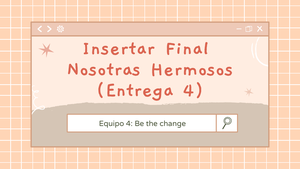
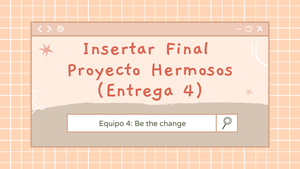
Nosotras: Nosotras -> Proyecto (104, 68)
